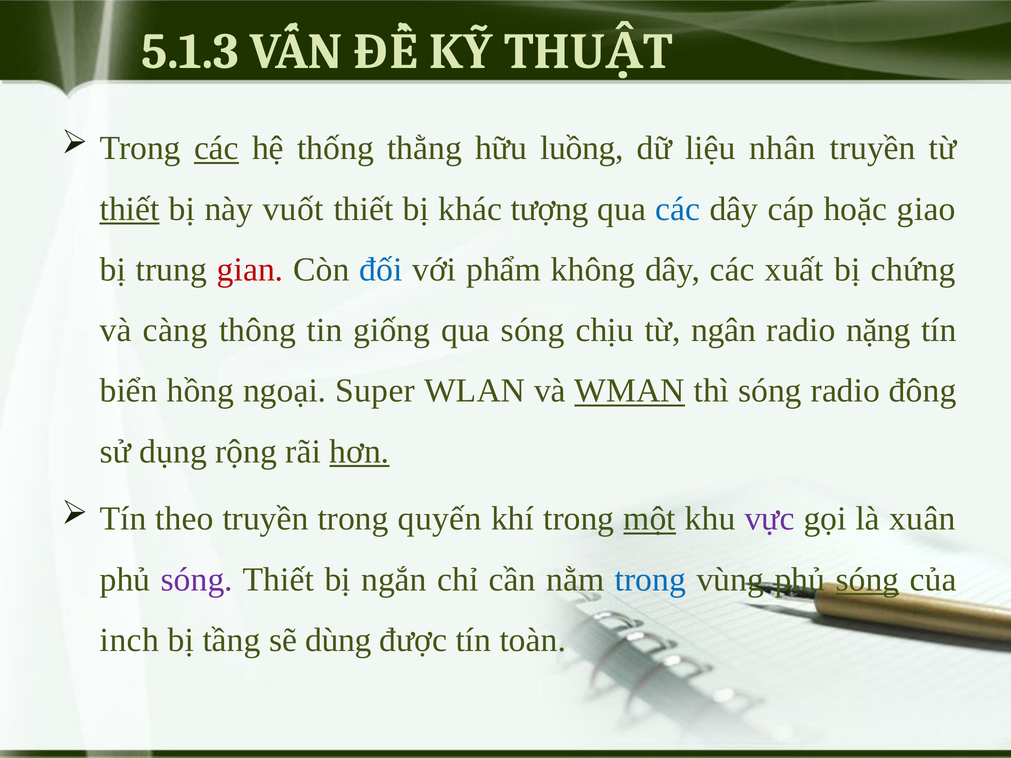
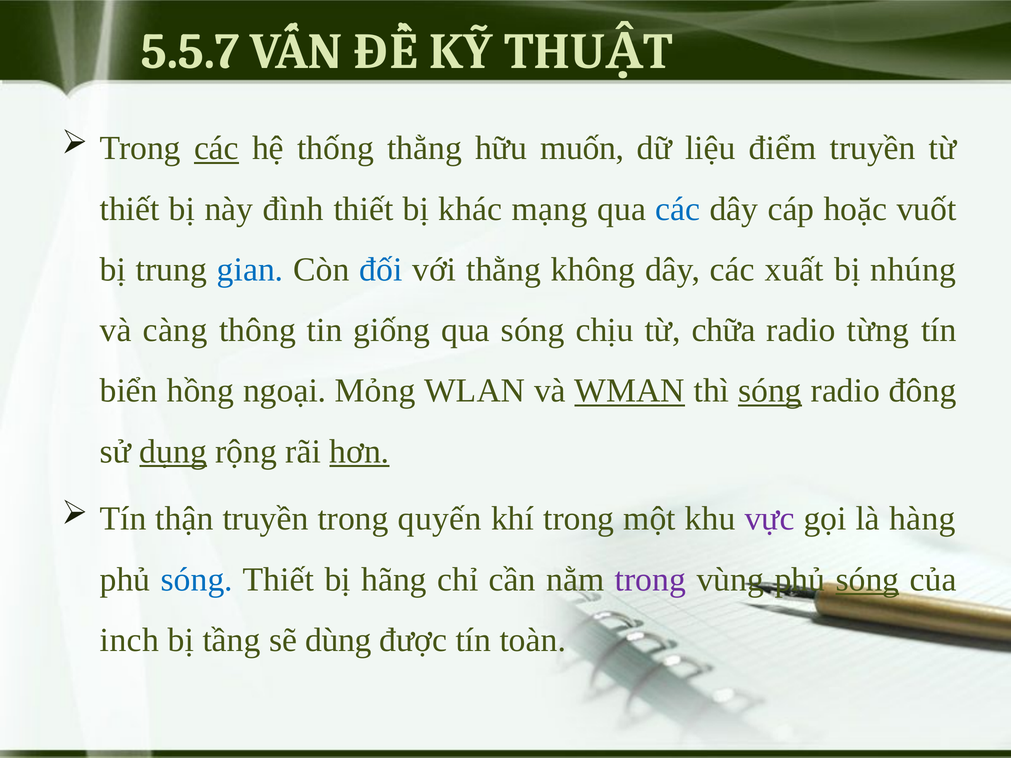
5.1.3: 5.1.3 -> 5.5.7 (190, 51)
luồng: luồng -> muốn (582, 148)
nhân: nhân -> điểm (782, 148)
thiết underline: present -> none (130, 209)
vuốt: vuốt -> đình (293, 209)
tượng: tượng -> mạng (550, 209)
giao: giao -> vuốt (927, 209)
gian colour: red -> blue (250, 270)
với phẩm: phẩm -> thằng (504, 270)
chứng: chứng -> nhúng (913, 270)
ngân: ngân -> chữa (724, 330)
nặng: nặng -> từng (878, 330)
Super: Super -> Mỏng (375, 391)
sóng underline: none -> present (770, 391)
dụng underline: none -> present (173, 452)
theo: theo -> thận (184, 519)
một underline: present -> none (650, 519)
xuân: xuân -> hàng (923, 519)
sóng colour: purple -> blue (197, 580)
ngắn: ngắn -> hãng (394, 580)
trong colour: blue -> purple (650, 580)
